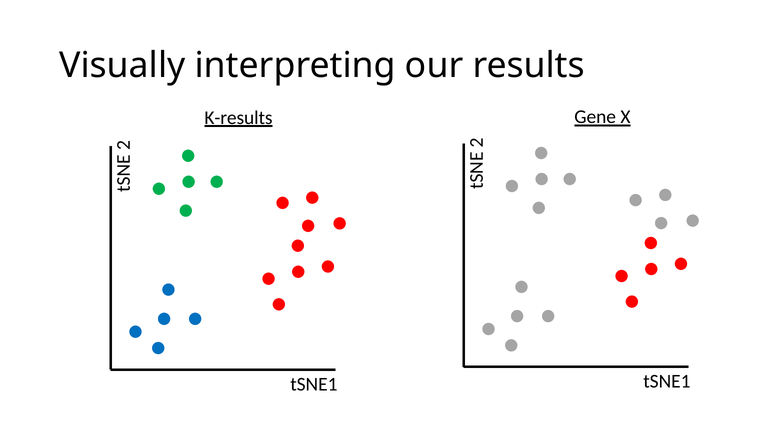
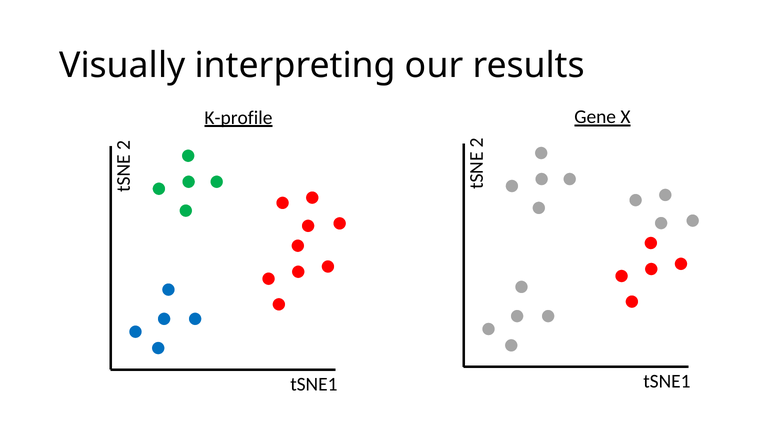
K-results: K-results -> K-profile (238, 118)
